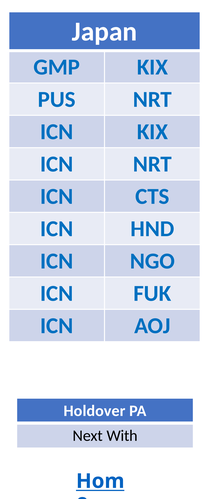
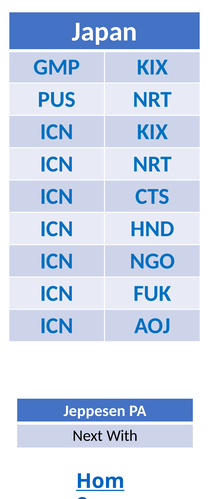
Holdover: Holdover -> Jeppesen (95, 412)
